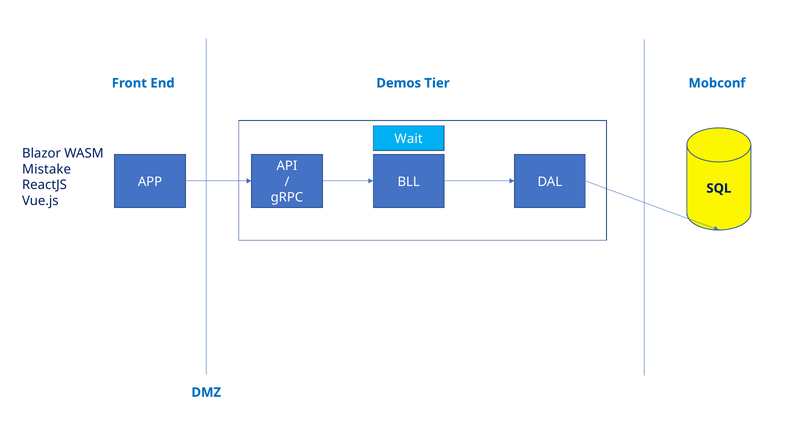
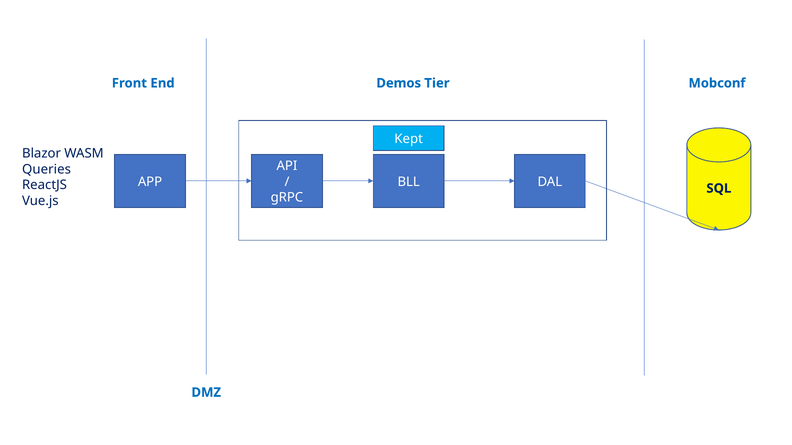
Wait: Wait -> Kept (409, 139)
Mistake: Mistake -> Queries (47, 169)
